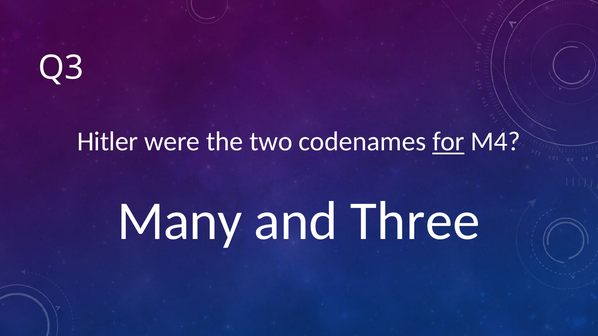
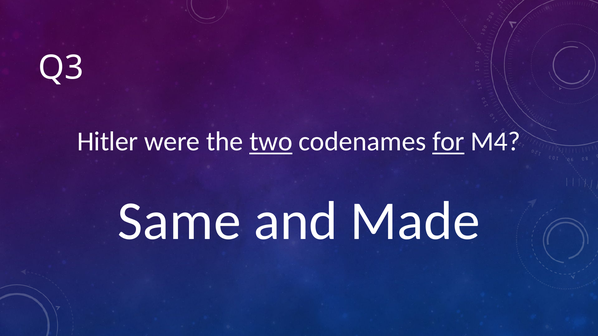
two underline: none -> present (271, 142)
Many: Many -> Same (179, 221)
Three: Three -> Made (415, 221)
